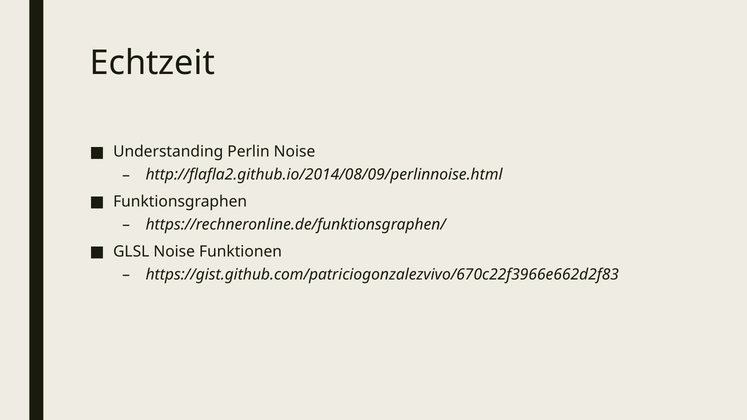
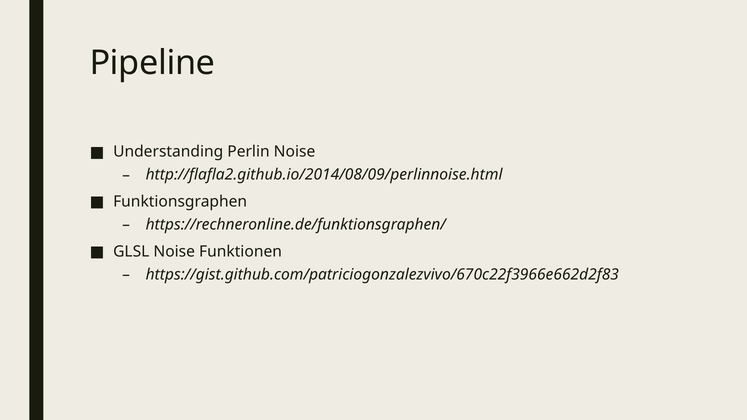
Echtzeit: Echtzeit -> Pipeline (152, 63)
